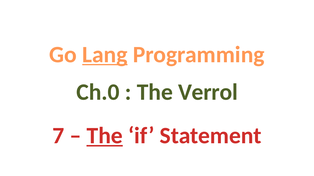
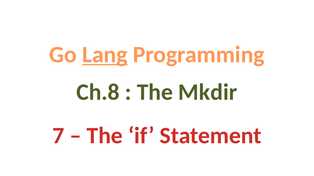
Ch.0: Ch.0 -> Ch.8 (98, 93)
Verrol: Verrol -> Mkdir (208, 93)
The underline: present -> none (105, 136)
